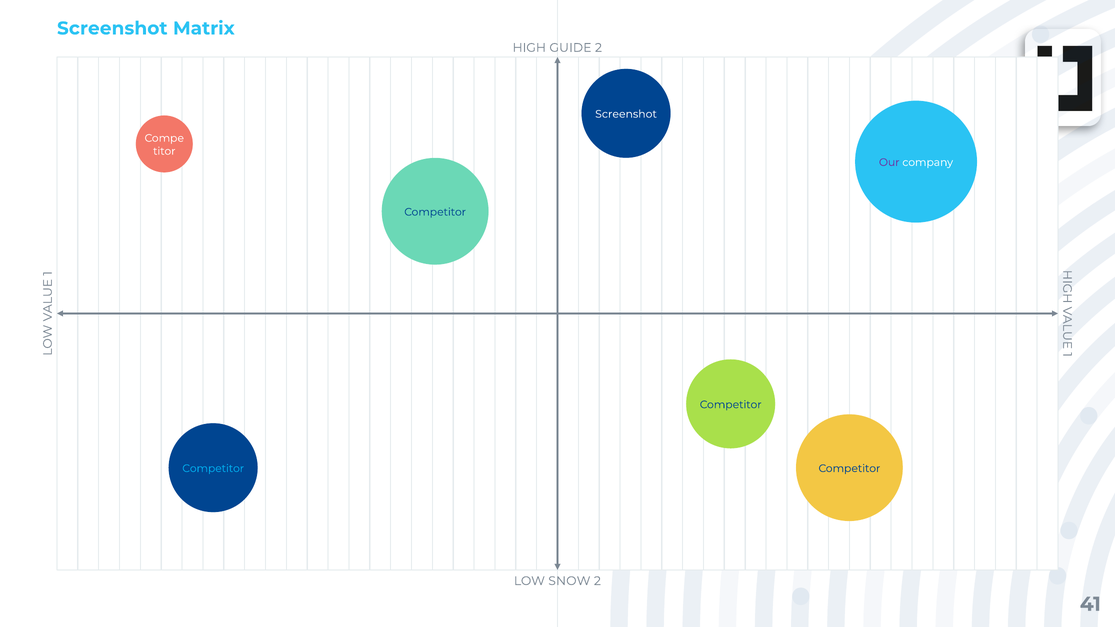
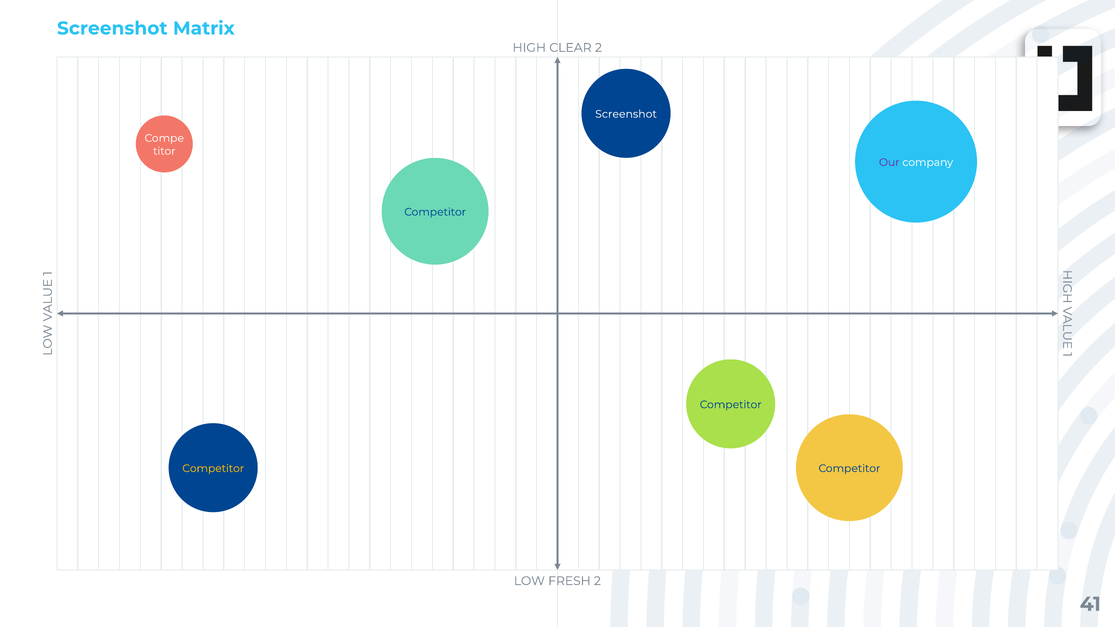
GUIDE: GUIDE -> CLEAR (570, 48)
Competitor colour: light blue -> yellow (213, 469)
SNOW: SNOW -> FRESH (569, 581)
